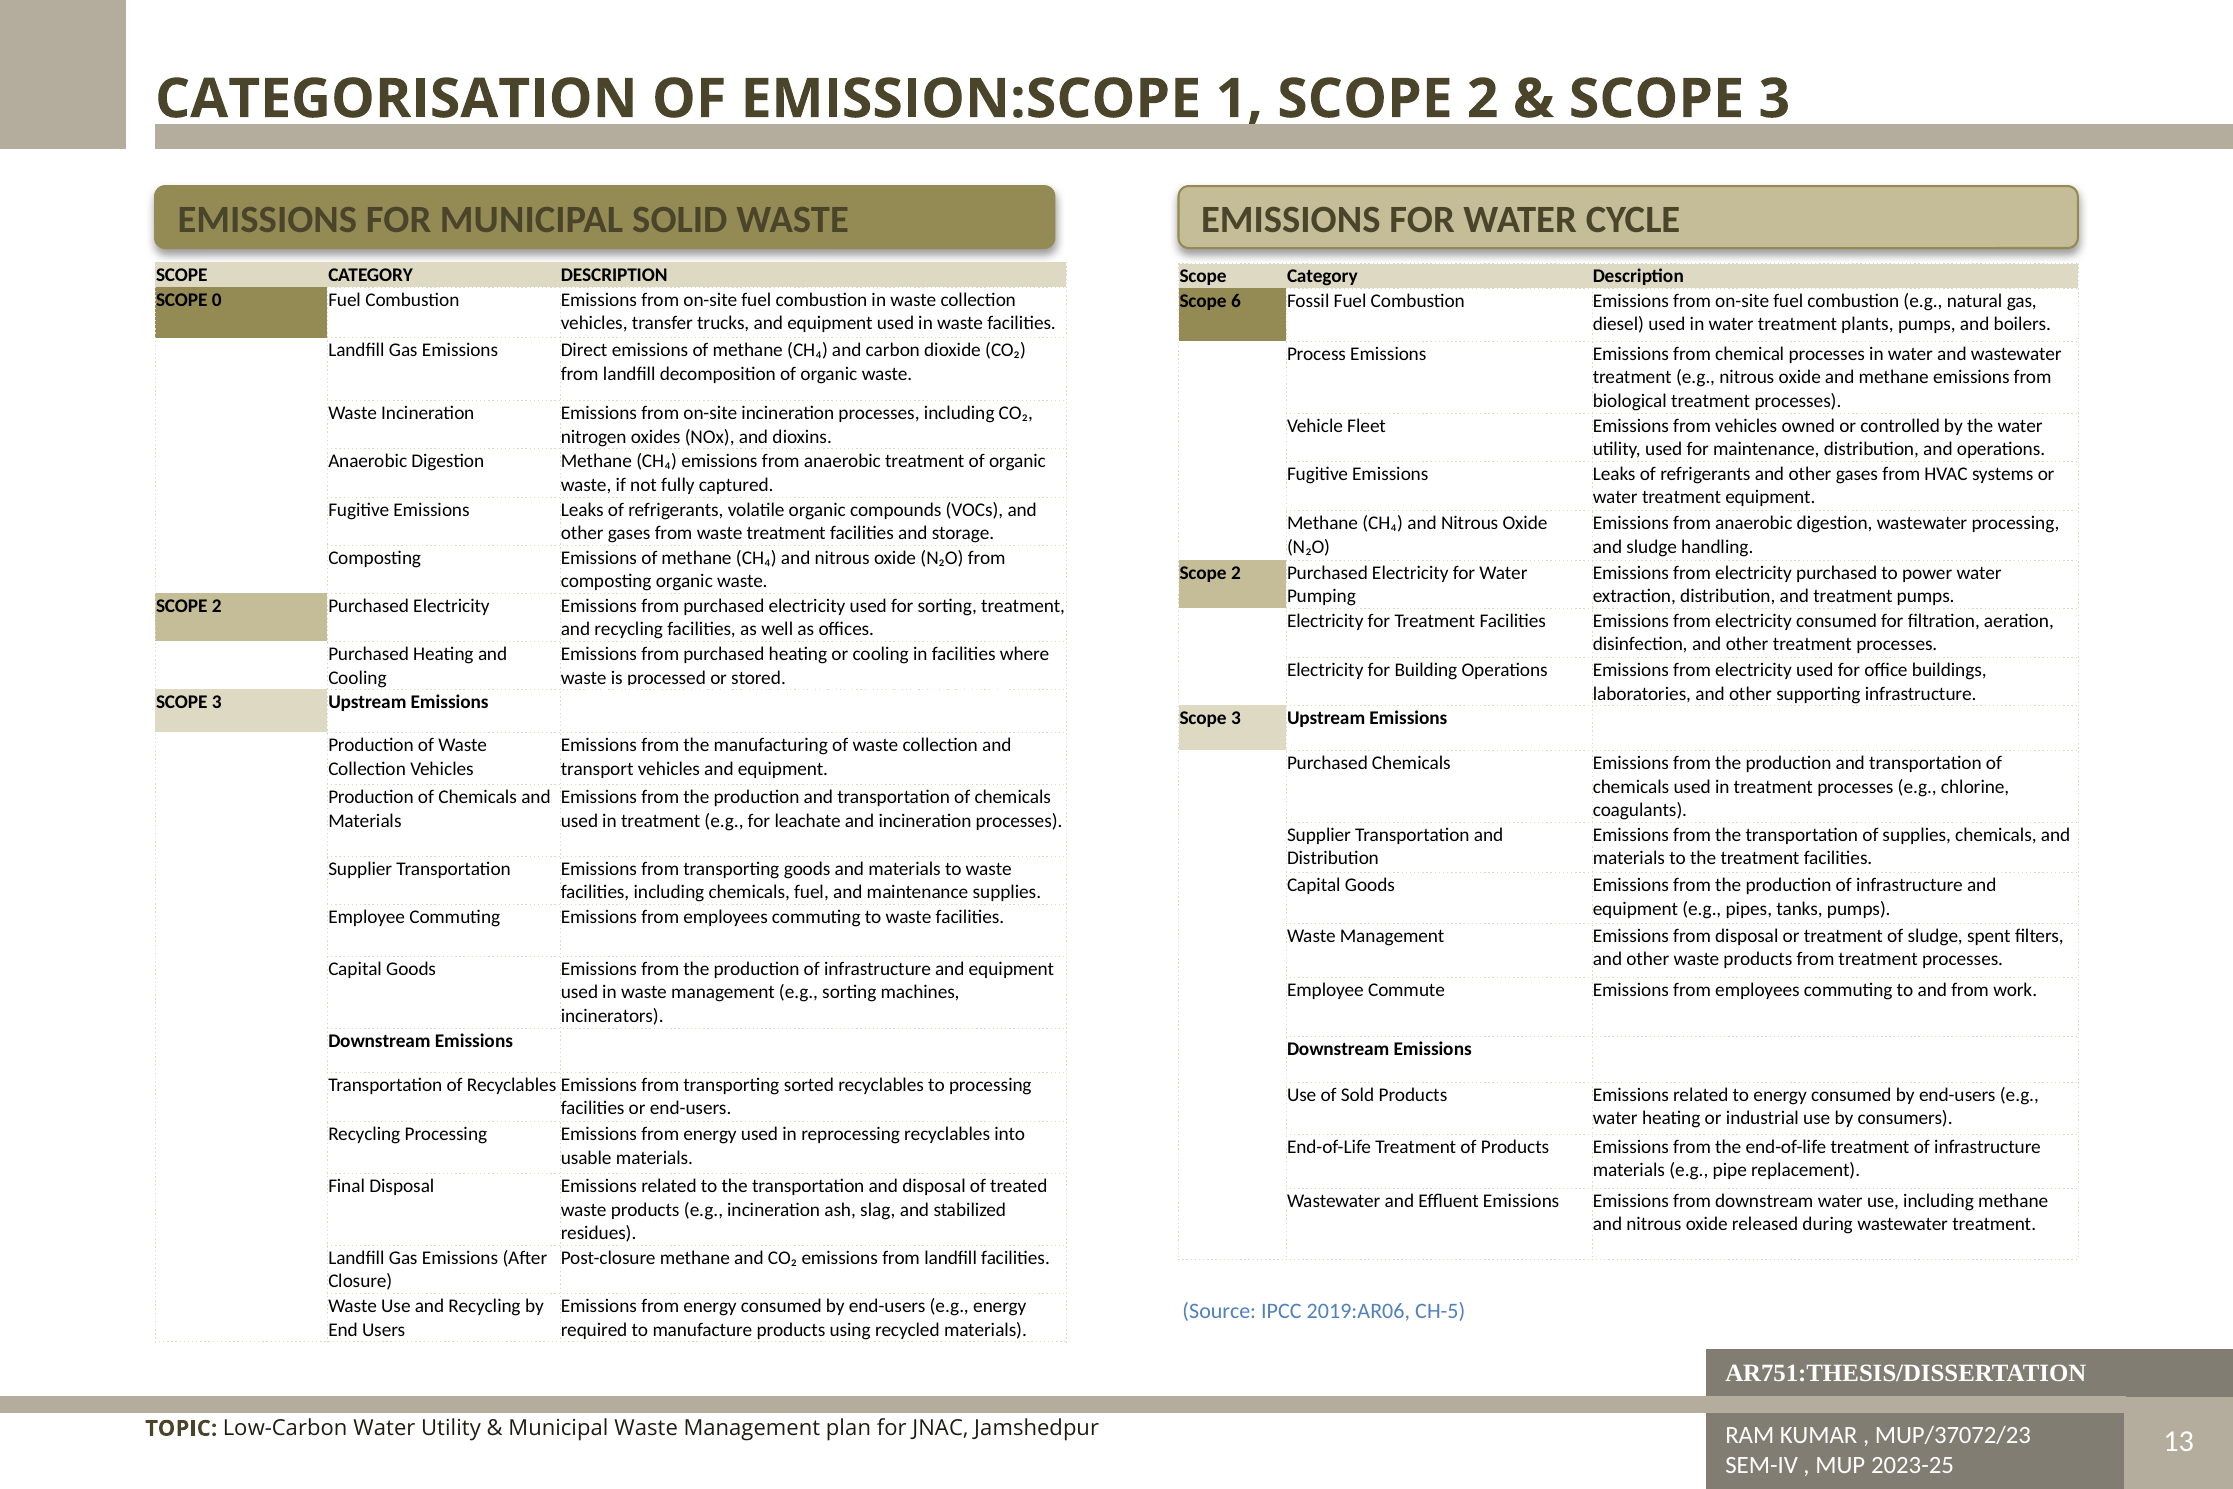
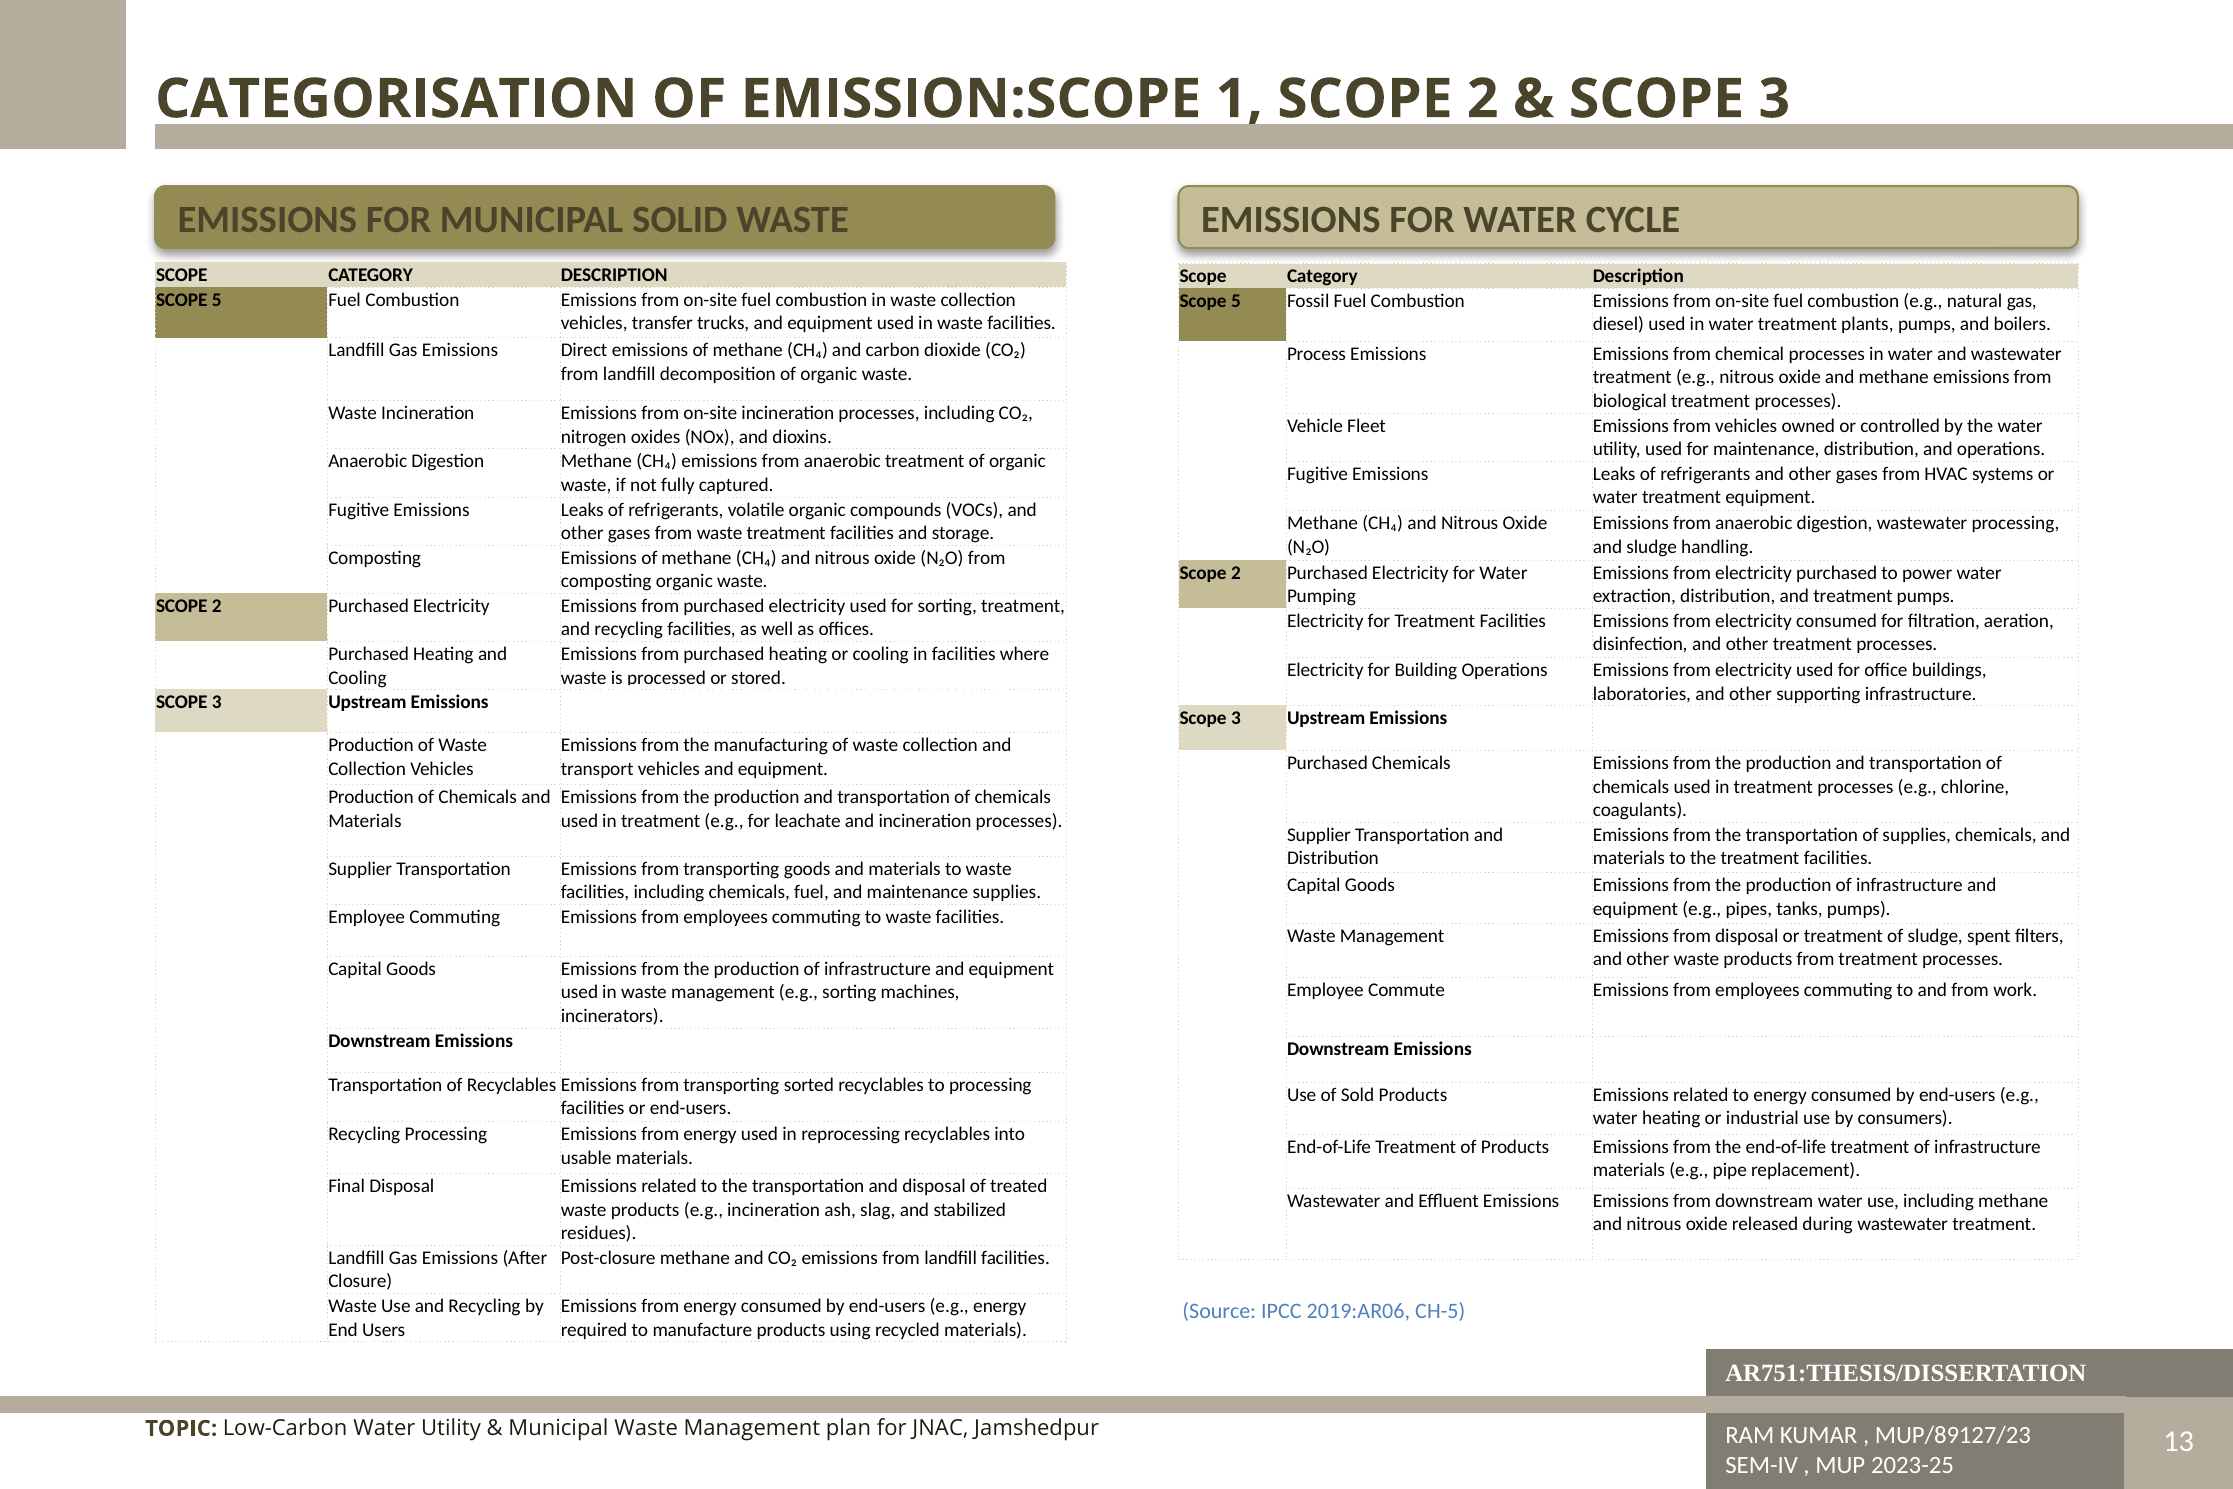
0: 0 -> 5 (217, 300)
6: 6 -> 5 (1236, 301)
MUP/37072/23: MUP/37072/23 -> MUP/89127/23 (1953, 1435)
